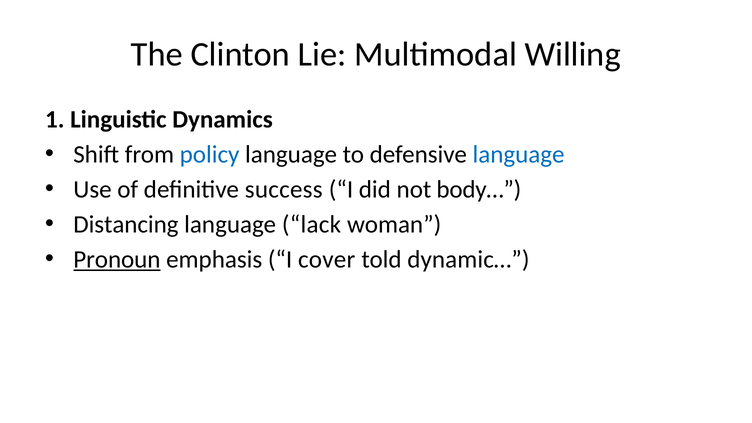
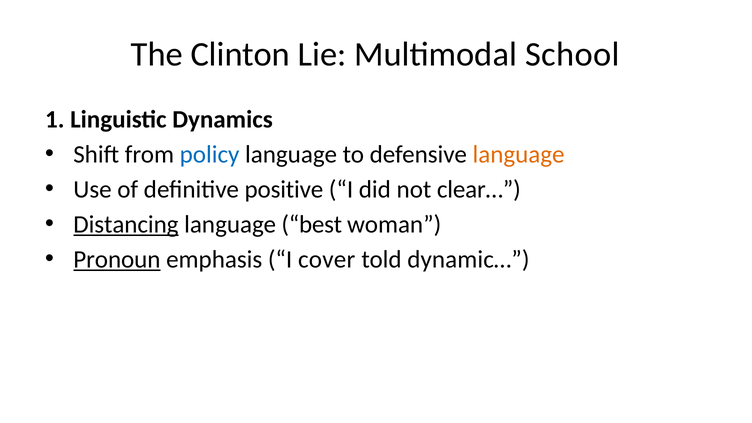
Willing: Willing -> School (572, 55)
language colour: blue -> orange (519, 154)
success: success -> positive (284, 189)
body…: body… -> clear… (479, 189)
Distancing underline: none -> present (126, 225)
lack: lack -> best (312, 225)
